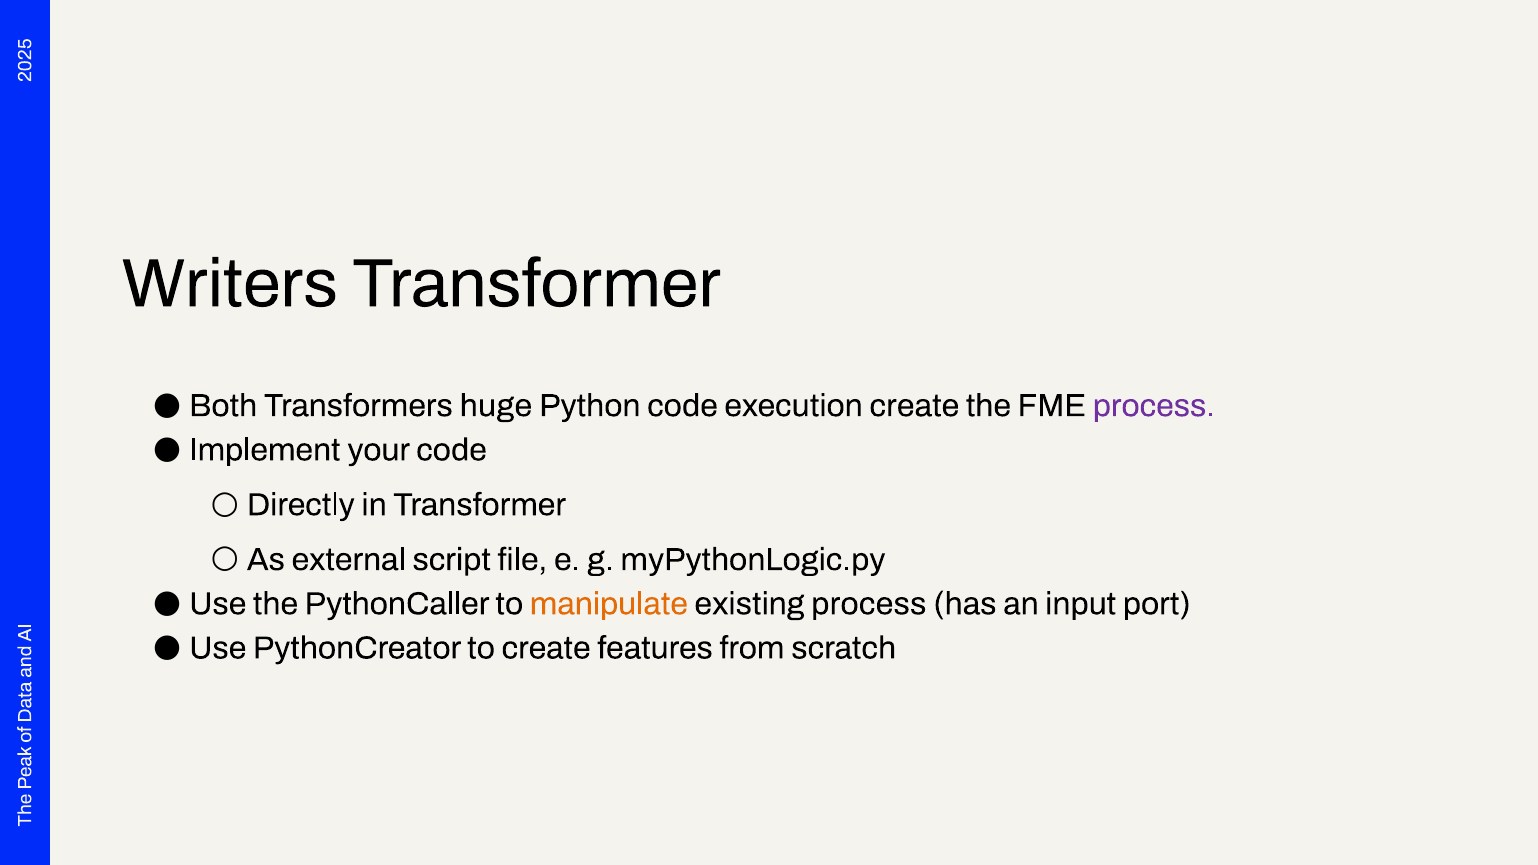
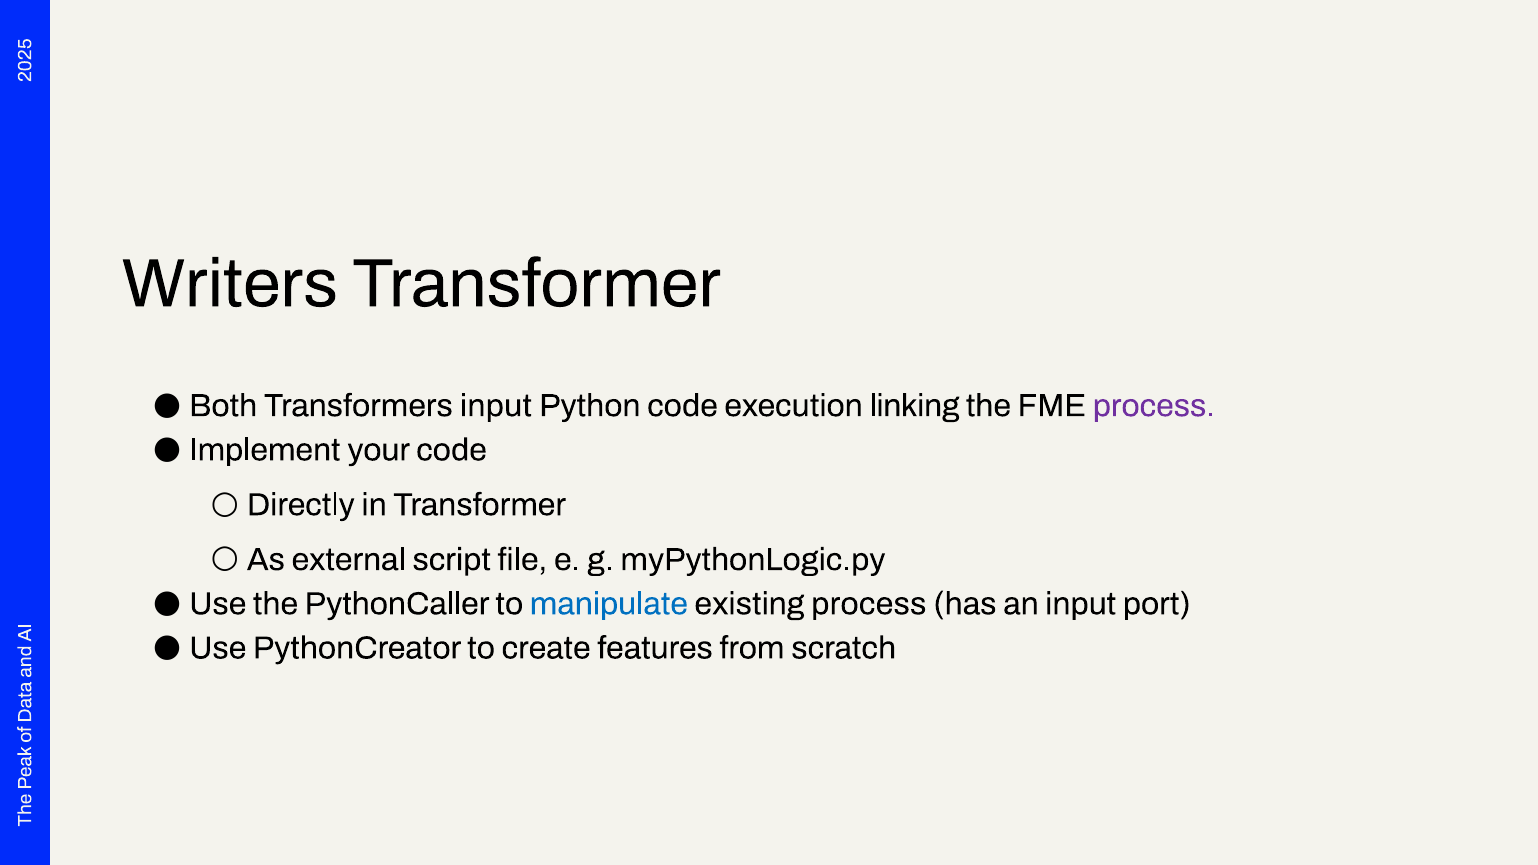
Transformers huge: huge -> input (496, 406)
execution create: create -> linking (915, 406)
manipulate colour: orange -> blue (609, 604)
